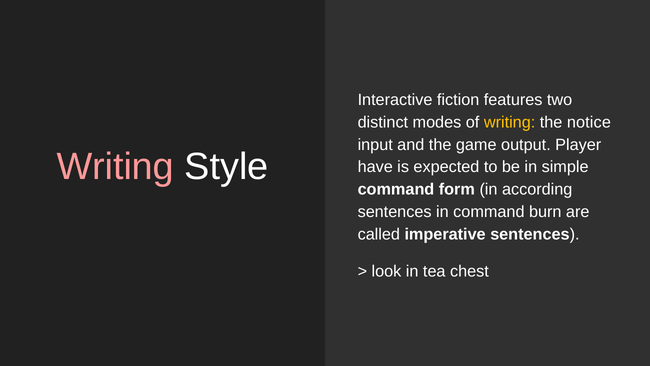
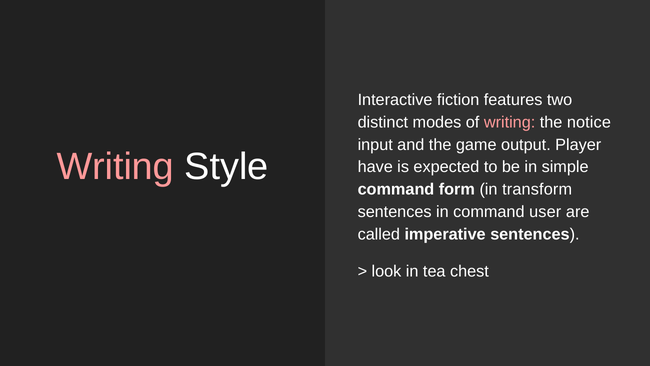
writing colour: yellow -> pink (510, 122)
according: according -> transform (537, 189)
burn: burn -> user (545, 212)
